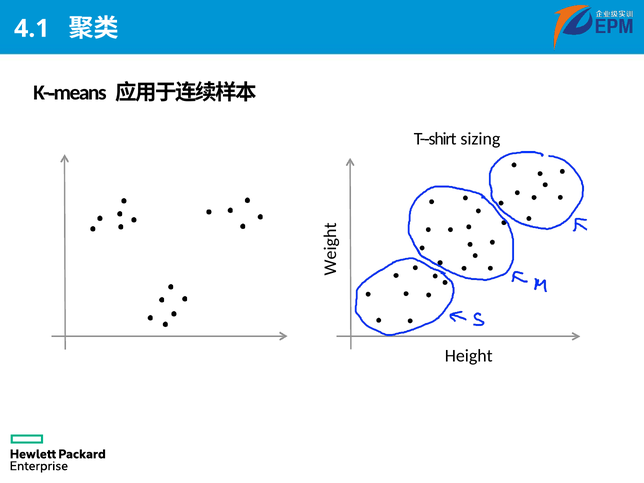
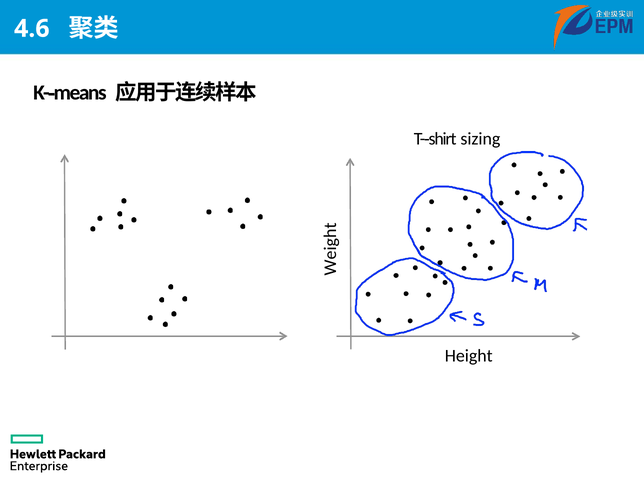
4.1: 4.1 -> 4.6 (32, 29)
